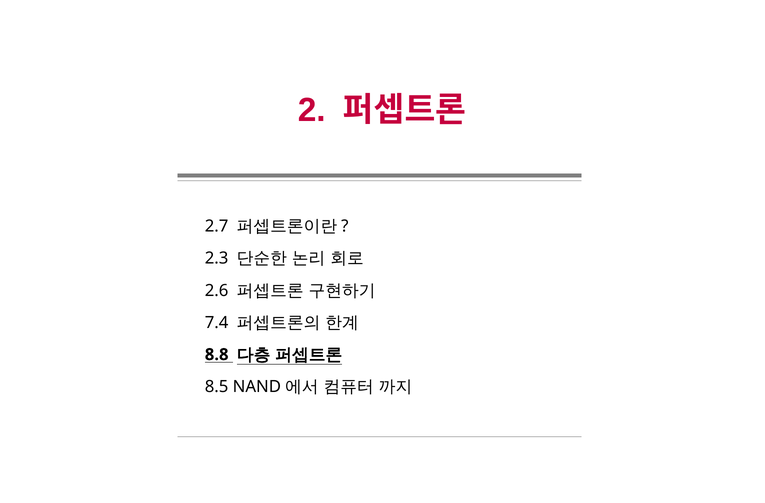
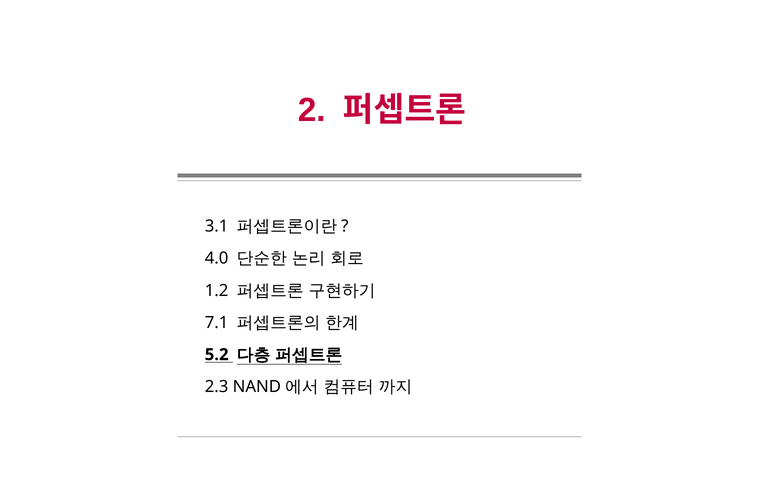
2.7: 2.7 -> 3.1 (217, 226)
2.3: 2.3 -> 4.0 (217, 258)
2.6: 2.6 -> 1.2 (217, 290)
7.4: 7.4 -> 7.1 (217, 322)
8.8: 8.8 -> 5.2 (217, 354)
8.5: 8.5 -> 2.3 (217, 386)
